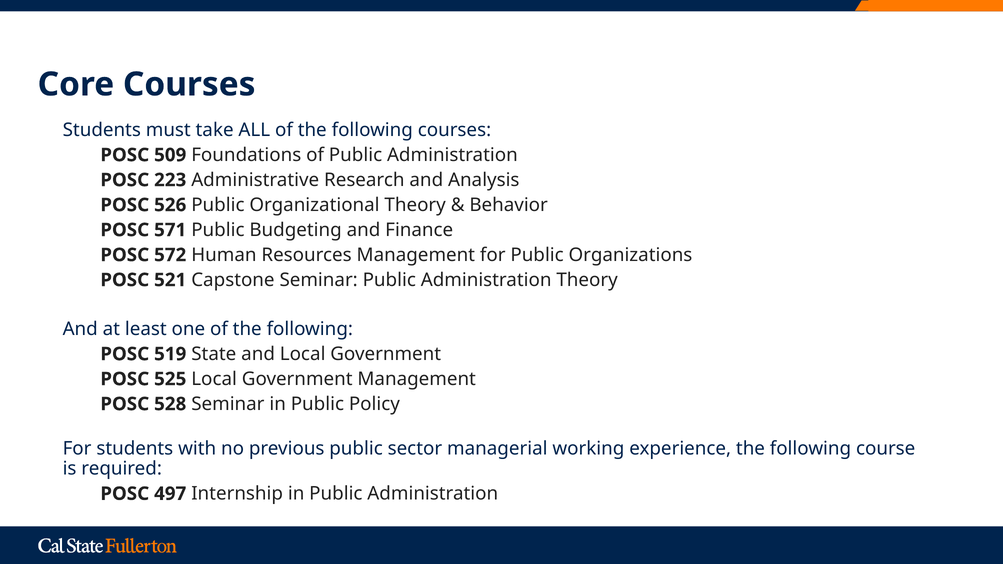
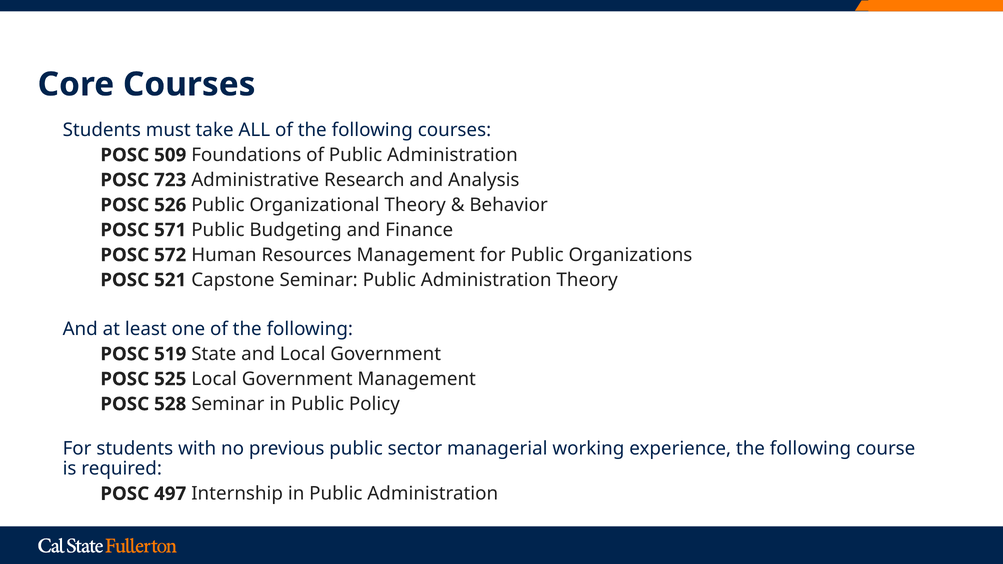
223: 223 -> 723 (170, 180)
